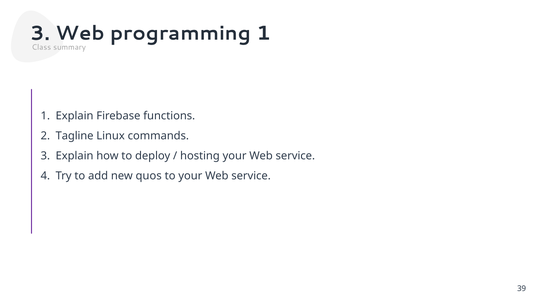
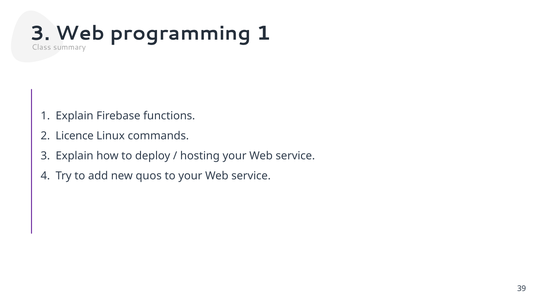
Tagline: Tagline -> Licence (75, 136)
